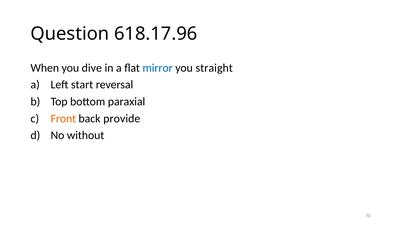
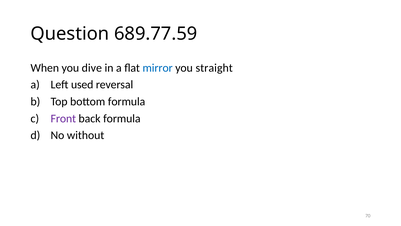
618.17.96: 618.17.96 -> 689.77.59 (156, 34)
start: start -> used (82, 85)
bottom paraxial: paraxial -> formula (127, 101)
Front colour: orange -> purple (63, 118)
back provide: provide -> formula (122, 118)
